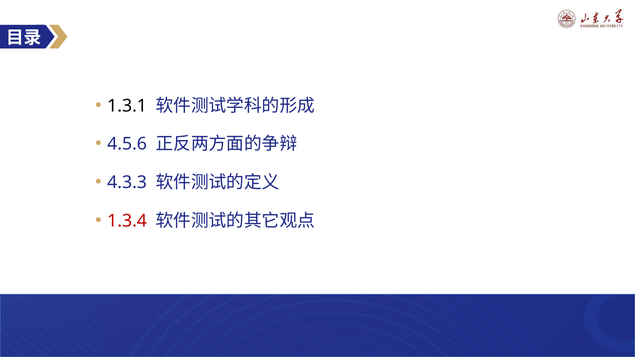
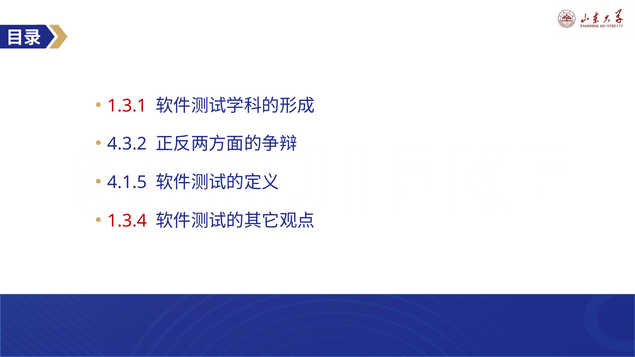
1.3.1 colour: black -> red (127, 106)
4.5.6: 4.5.6 -> 4.3.2 (127, 144)
4.3.3: 4.3.3 -> 4.1.5 (127, 183)
